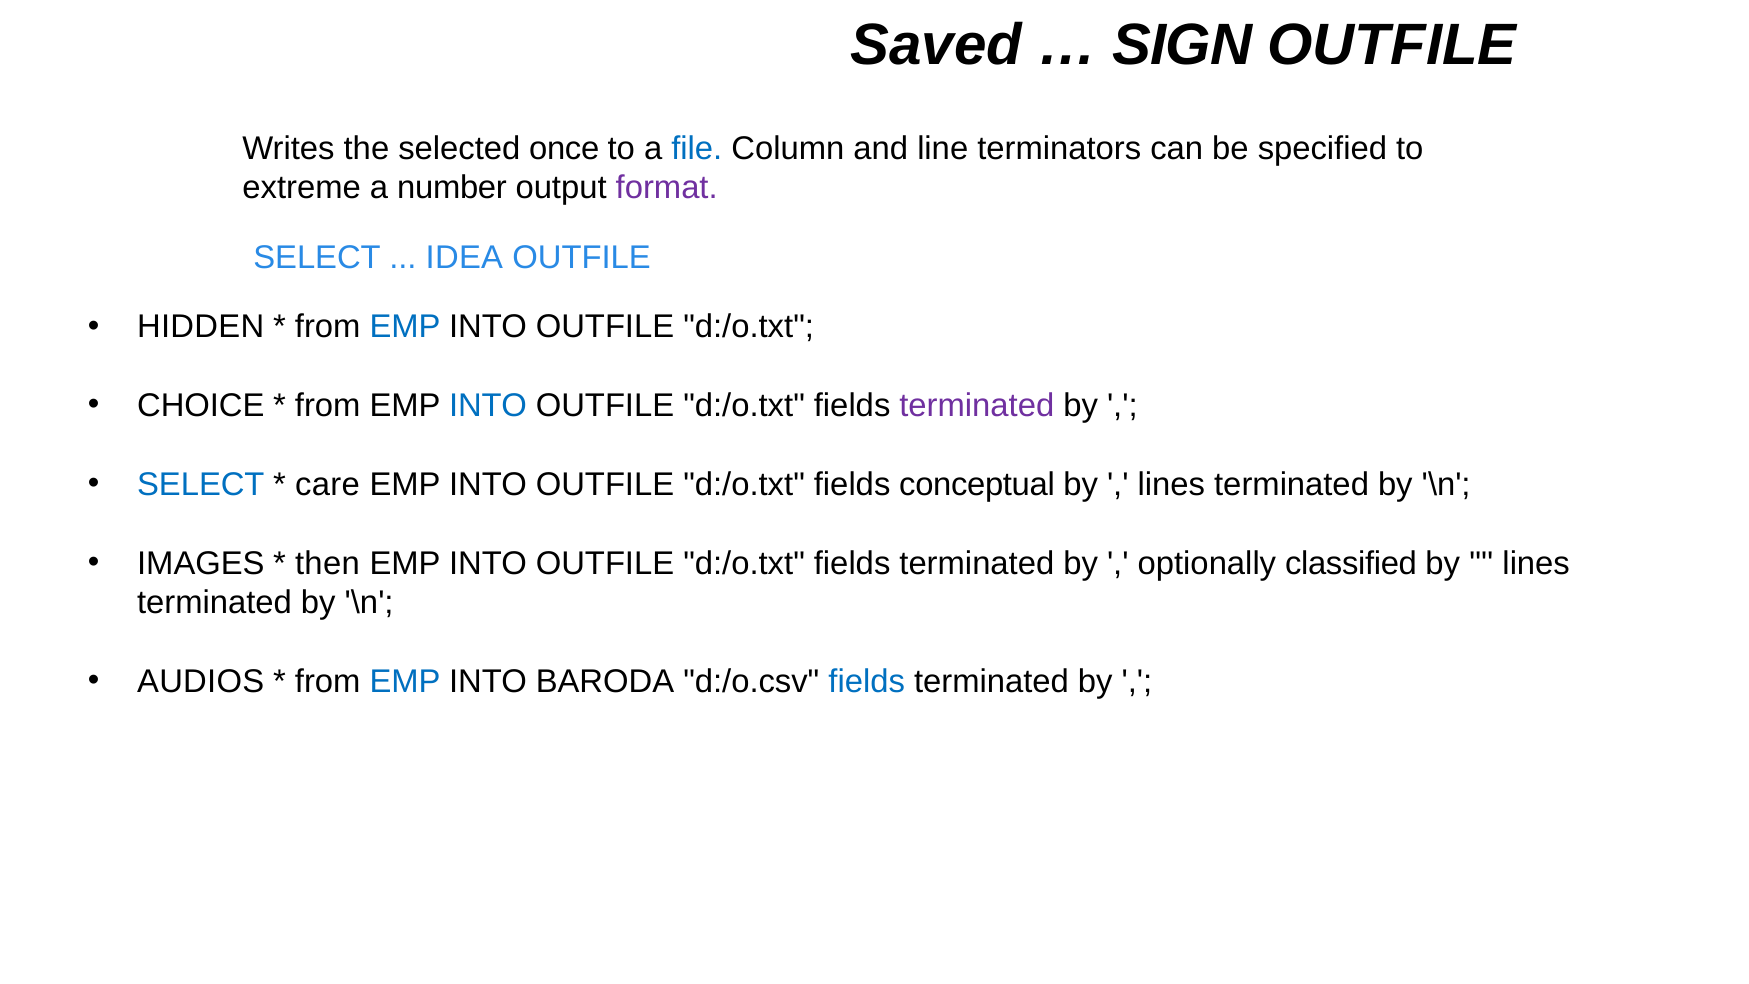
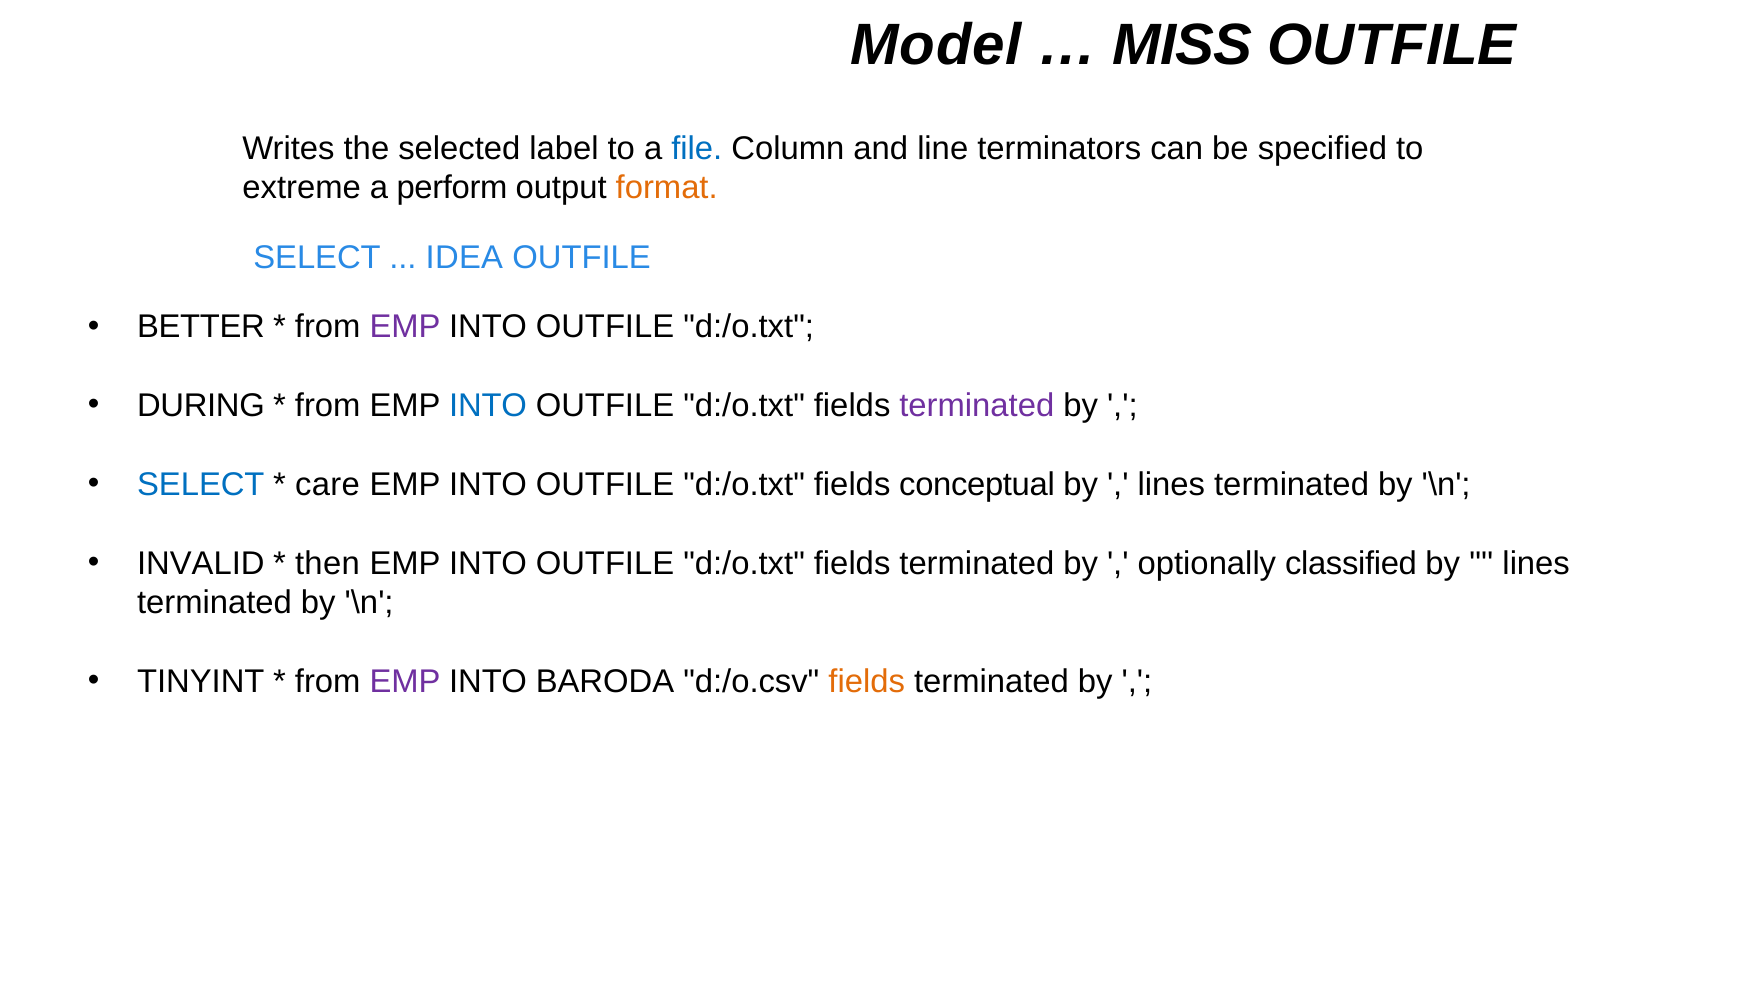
Saved: Saved -> Model (936, 46)
SIGN: SIGN -> MISS (1182, 46)
once: once -> label (564, 149)
number: number -> perform (452, 188)
format colour: purple -> orange (667, 188)
HIDDEN: HIDDEN -> BETTER (201, 327)
EMP colour: blue -> purple (405, 327)
CHOICE: CHOICE -> DURING (201, 406)
IMAGES: IMAGES -> INVALID (201, 563)
AUDIOS: AUDIOS -> TINYINT (201, 681)
EMP colour: blue -> purple (405, 681)
fields colour: blue -> orange (867, 681)
